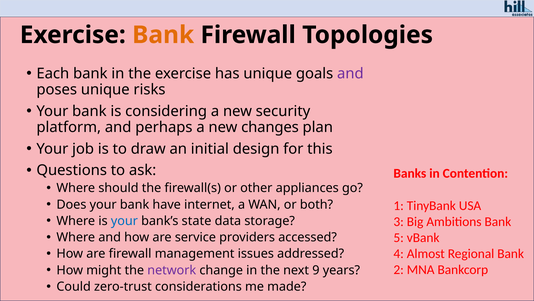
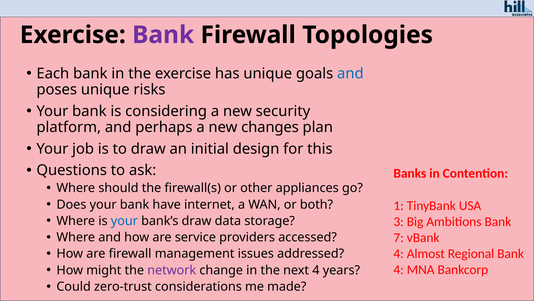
Bank colour: orange -> purple (163, 35)
and colour: purple -> blue (350, 73)
bank’s state: state -> draw (197, 220)
5: 5 -> 7 (399, 237)
next 9: 9 -> 4 (316, 270)
2: 2 -> 4 (399, 269)
